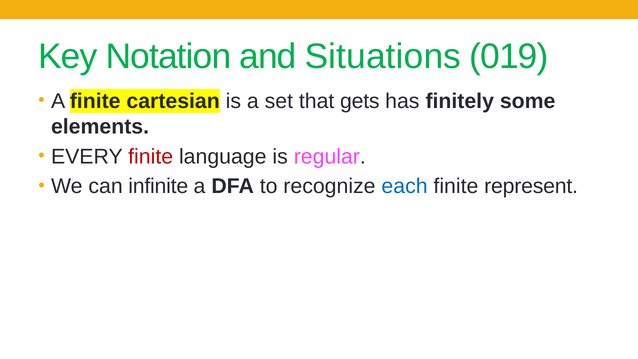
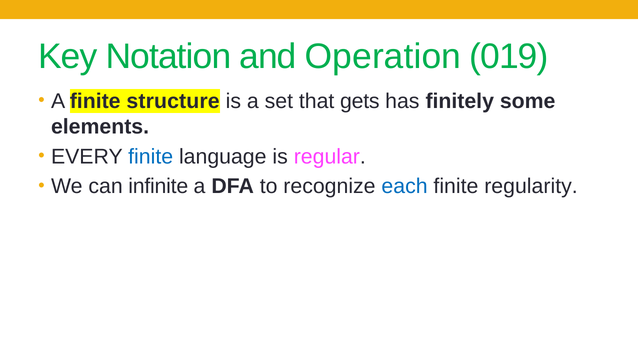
Situations: Situations -> Operation (383, 56)
cartesian: cartesian -> structure (173, 101)
finite colour: red -> blue (151, 156)
represent: represent -> regularity (531, 186)
